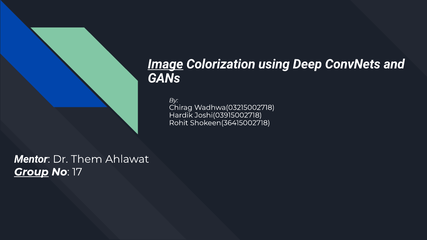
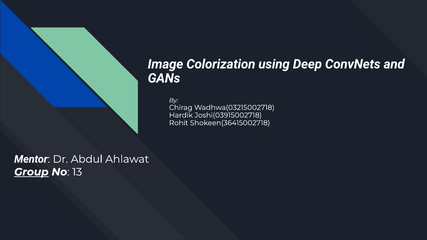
Image underline: present -> none (165, 64)
Them: Them -> Abdul (87, 159)
17: 17 -> 13 (77, 172)
